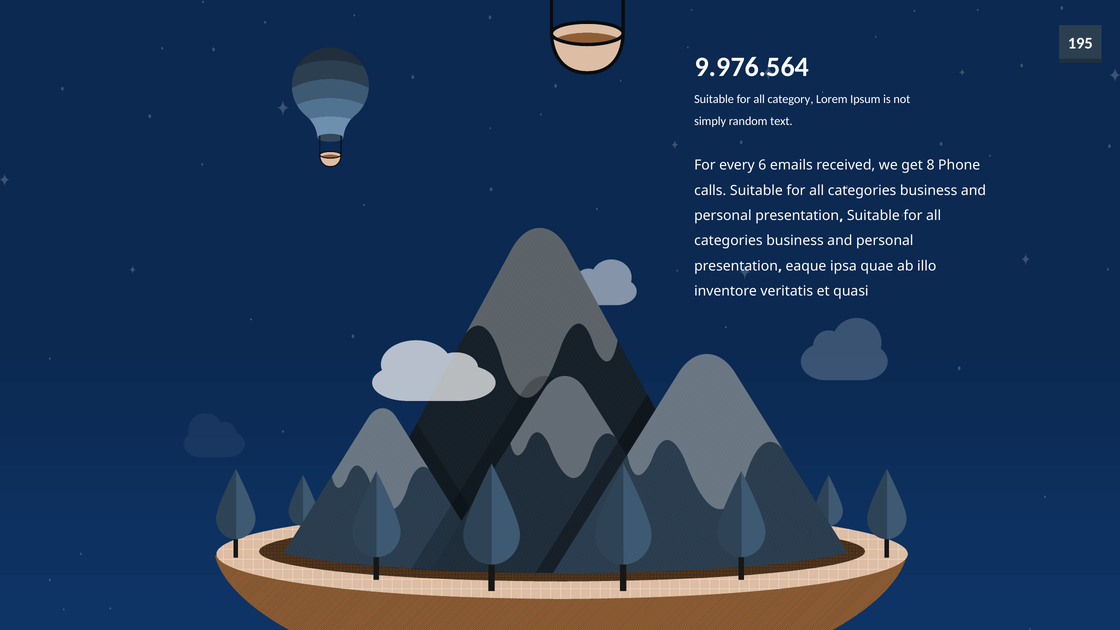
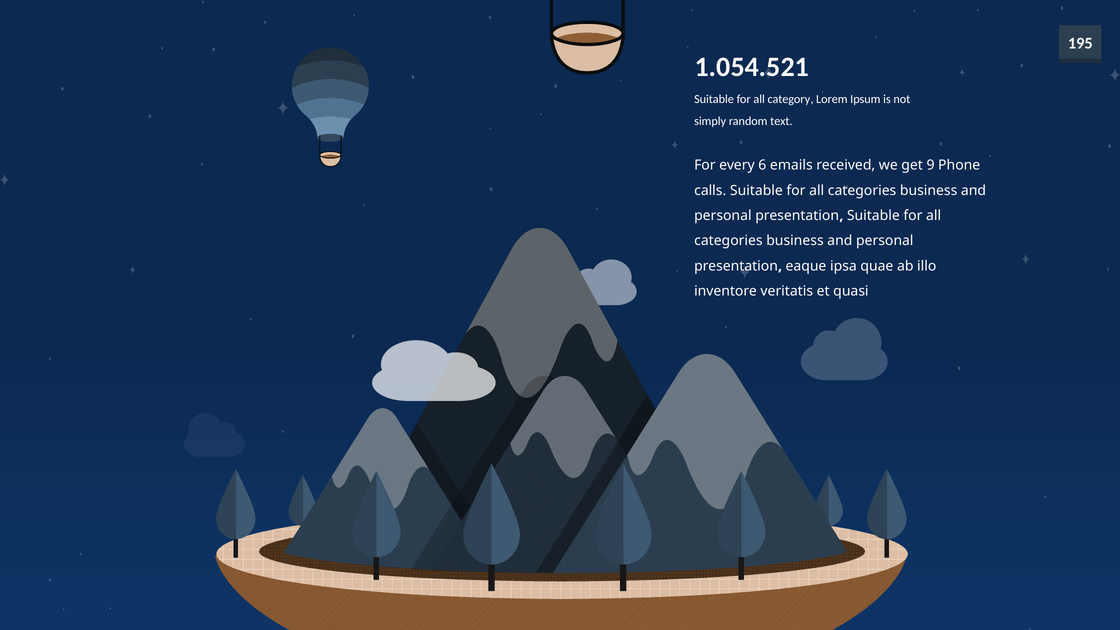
9.976.564: 9.976.564 -> 1.054.521 (752, 67)
8: 8 -> 9 (931, 165)
